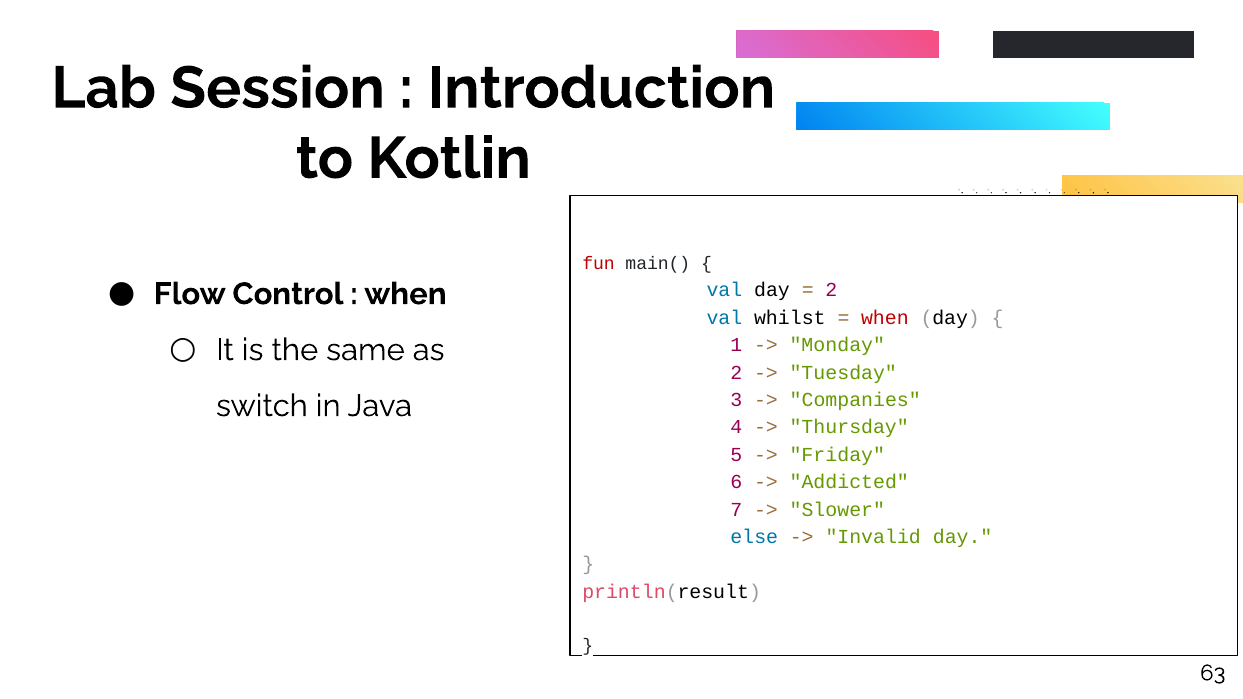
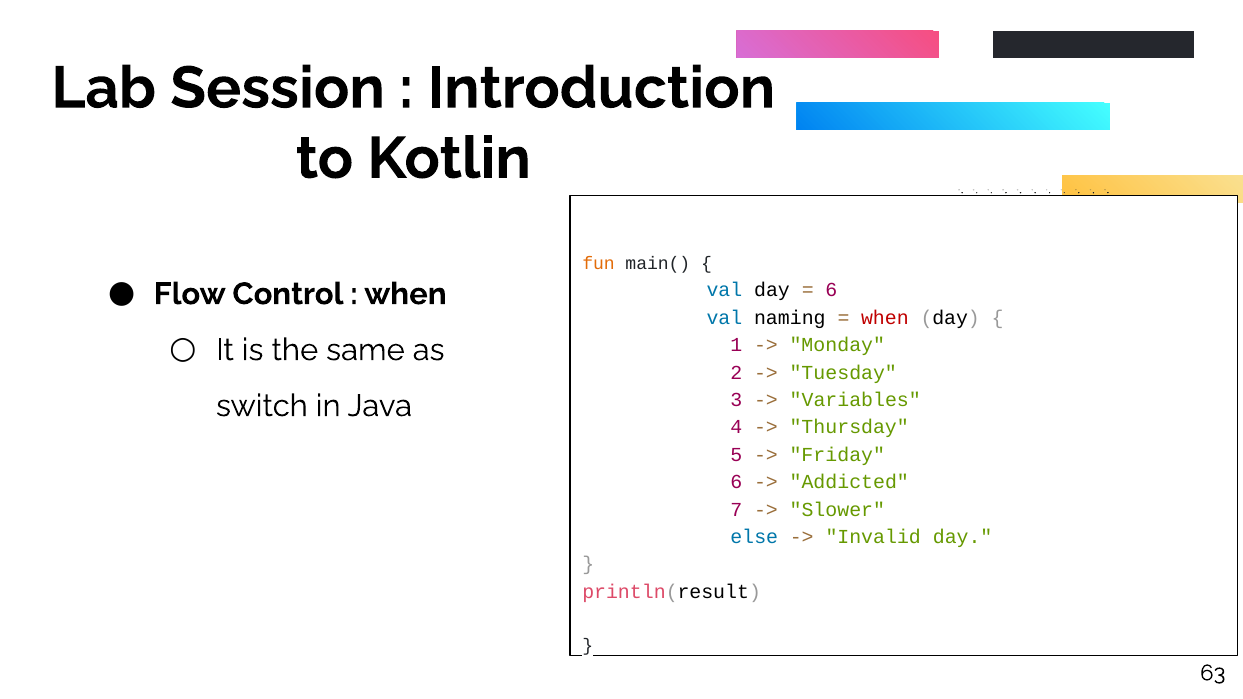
fun colour: red -> orange (599, 264)
2: 2 -> 6 (831, 290)
whilst: whilst -> naming (790, 318)
Companies: Companies -> Variables (855, 400)
